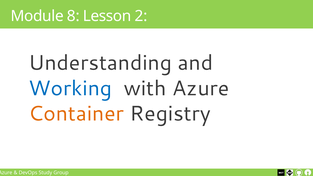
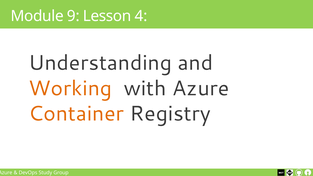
8: 8 -> 9 (73, 16)
2: 2 -> 4 (141, 16)
Working colour: blue -> orange (70, 88)
